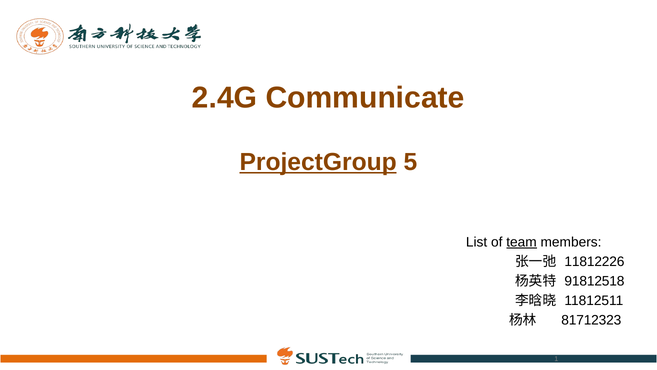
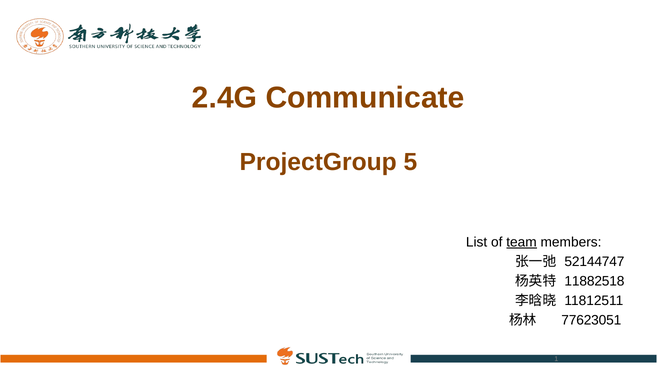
ProjectGroup underline: present -> none (318, 162)
11812226: 11812226 -> 52144747 (594, 261)
91812518: 91812518 -> 11882518 (594, 281)
81712323: 81712323 -> 77623051 (591, 320)
